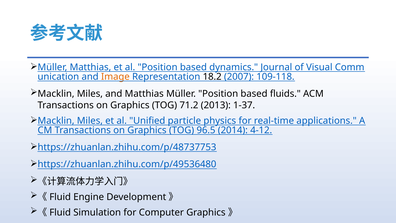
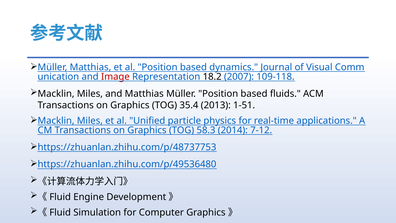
Image colour: orange -> red (115, 77)
71.2: 71.2 -> 35.4 (189, 105)
1-37: 1-37 -> 1-51 (244, 105)
96.5: 96.5 -> 58.3 (206, 130)
4-12: 4-12 -> 7-12 (261, 130)
